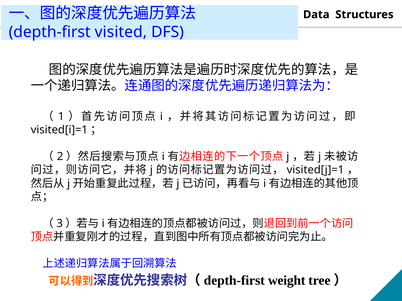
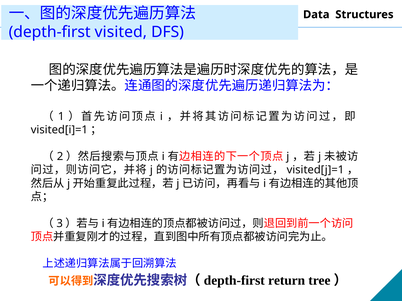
weight: weight -> return (287, 281)
